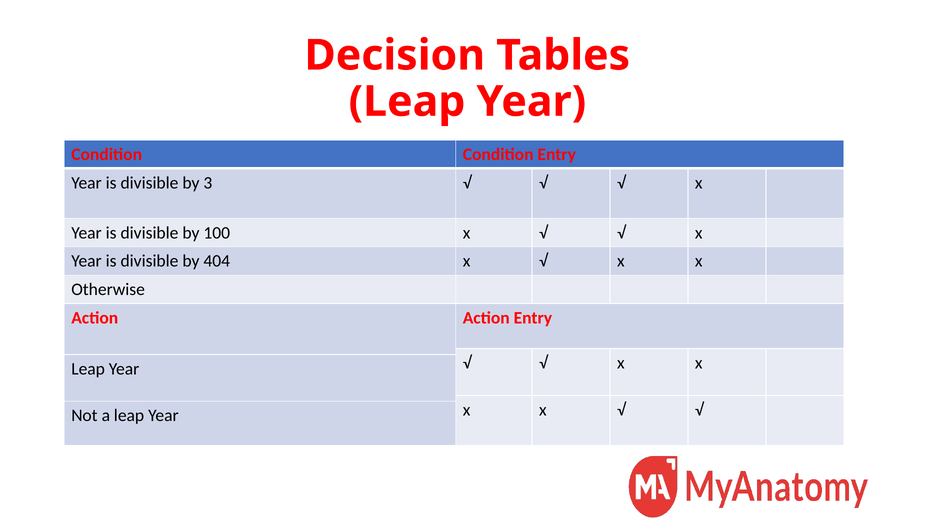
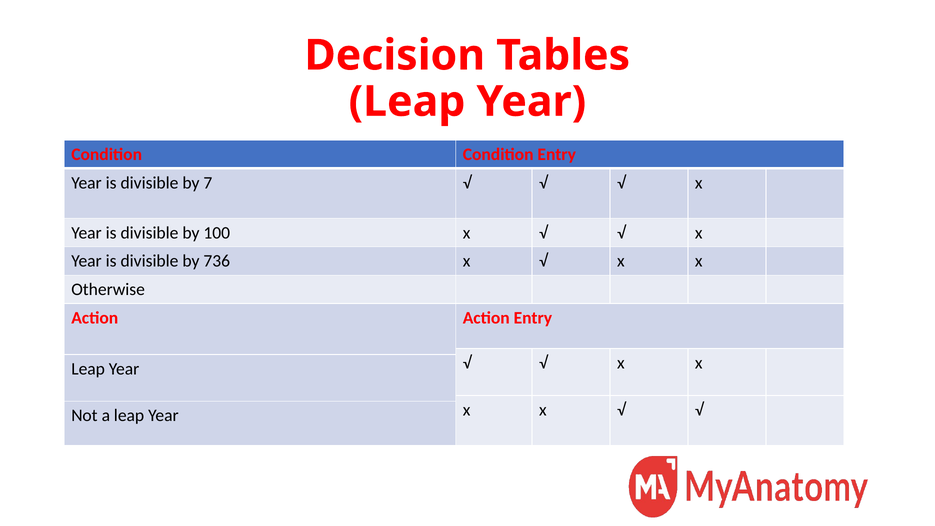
3: 3 -> 7 (208, 183)
404: 404 -> 736 (217, 261)
